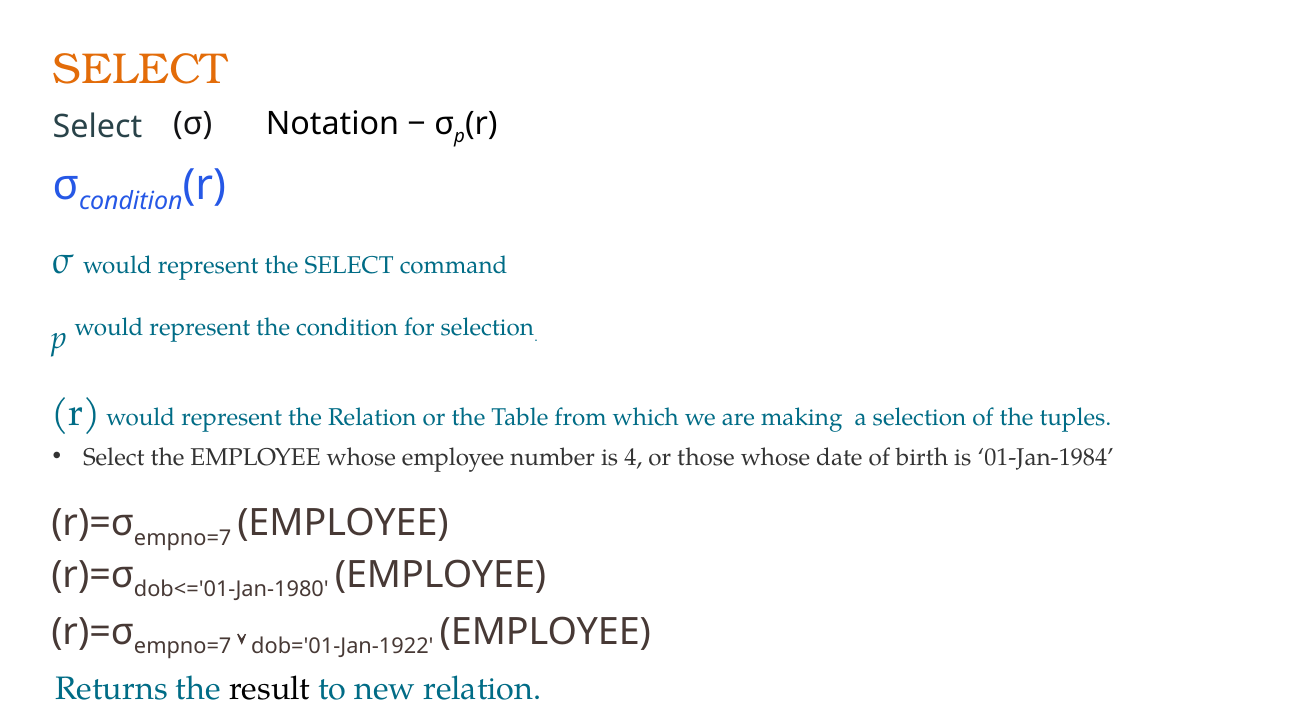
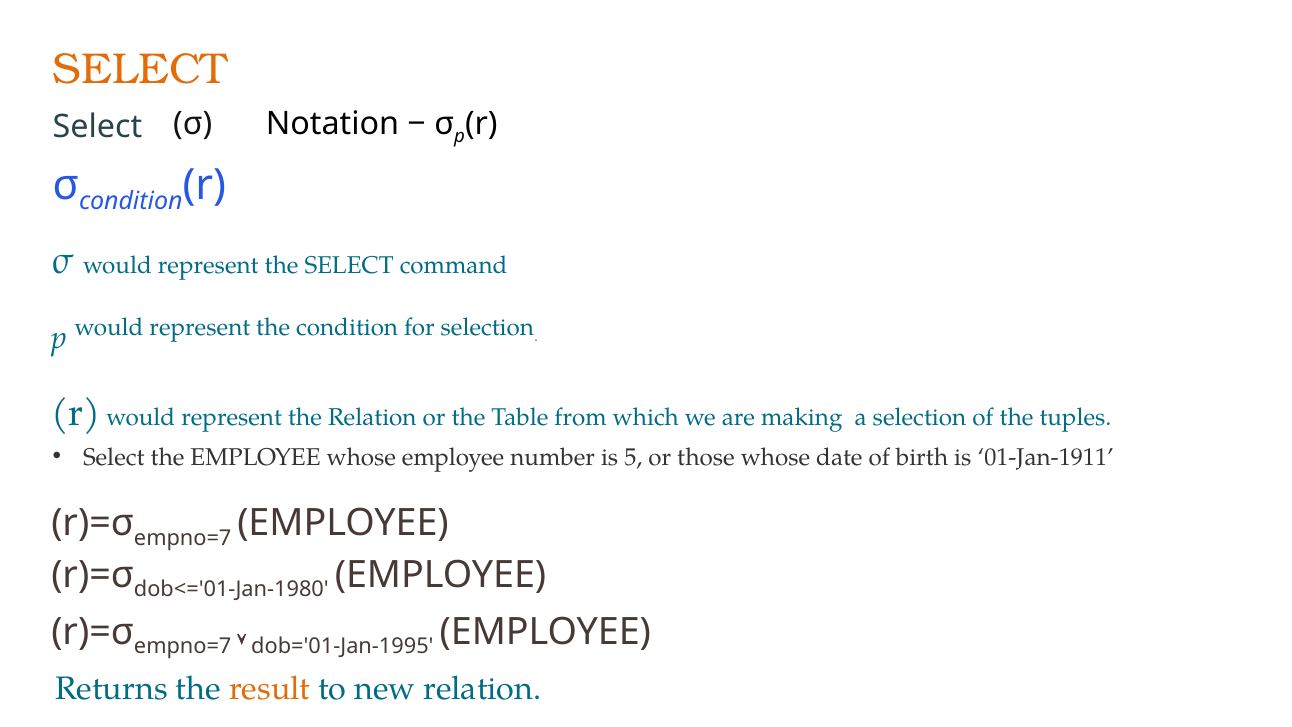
4: 4 -> 5 (633, 457)
01-Jan-1984: 01-Jan-1984 -> 01-Jan-1911 (1046, 457)
dob='01-Jan-1922: dob='01-Jan-1922 -> dob='01-Jan-1995 (342, 646)
result colour: black -> orange (270, 688)
